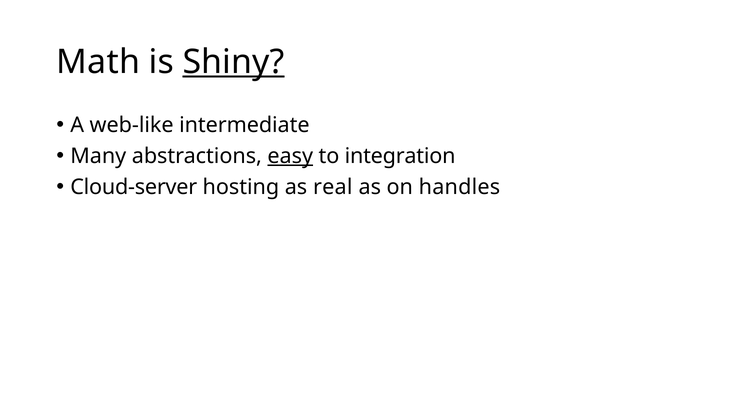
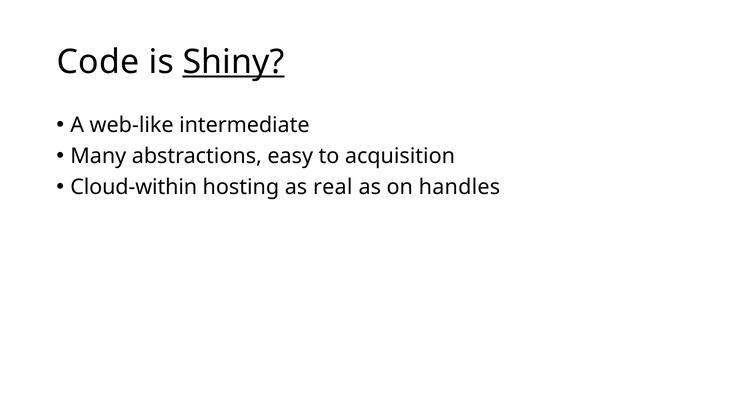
Math: Math -> Code (98, 62)
easy underline: present -> none (290, 156)
integration: integration -> acquisition (400, 156)
Cloud-server: Cloud-server -> Cloud-within (134, 187)
